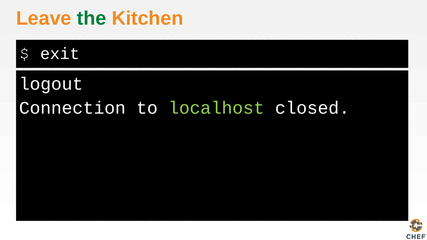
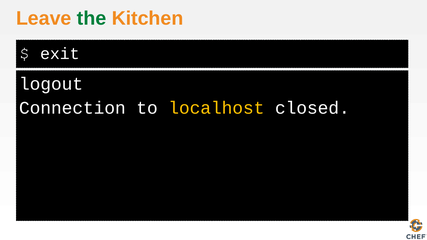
localhost colour: light green -> yellow (217, 108)
